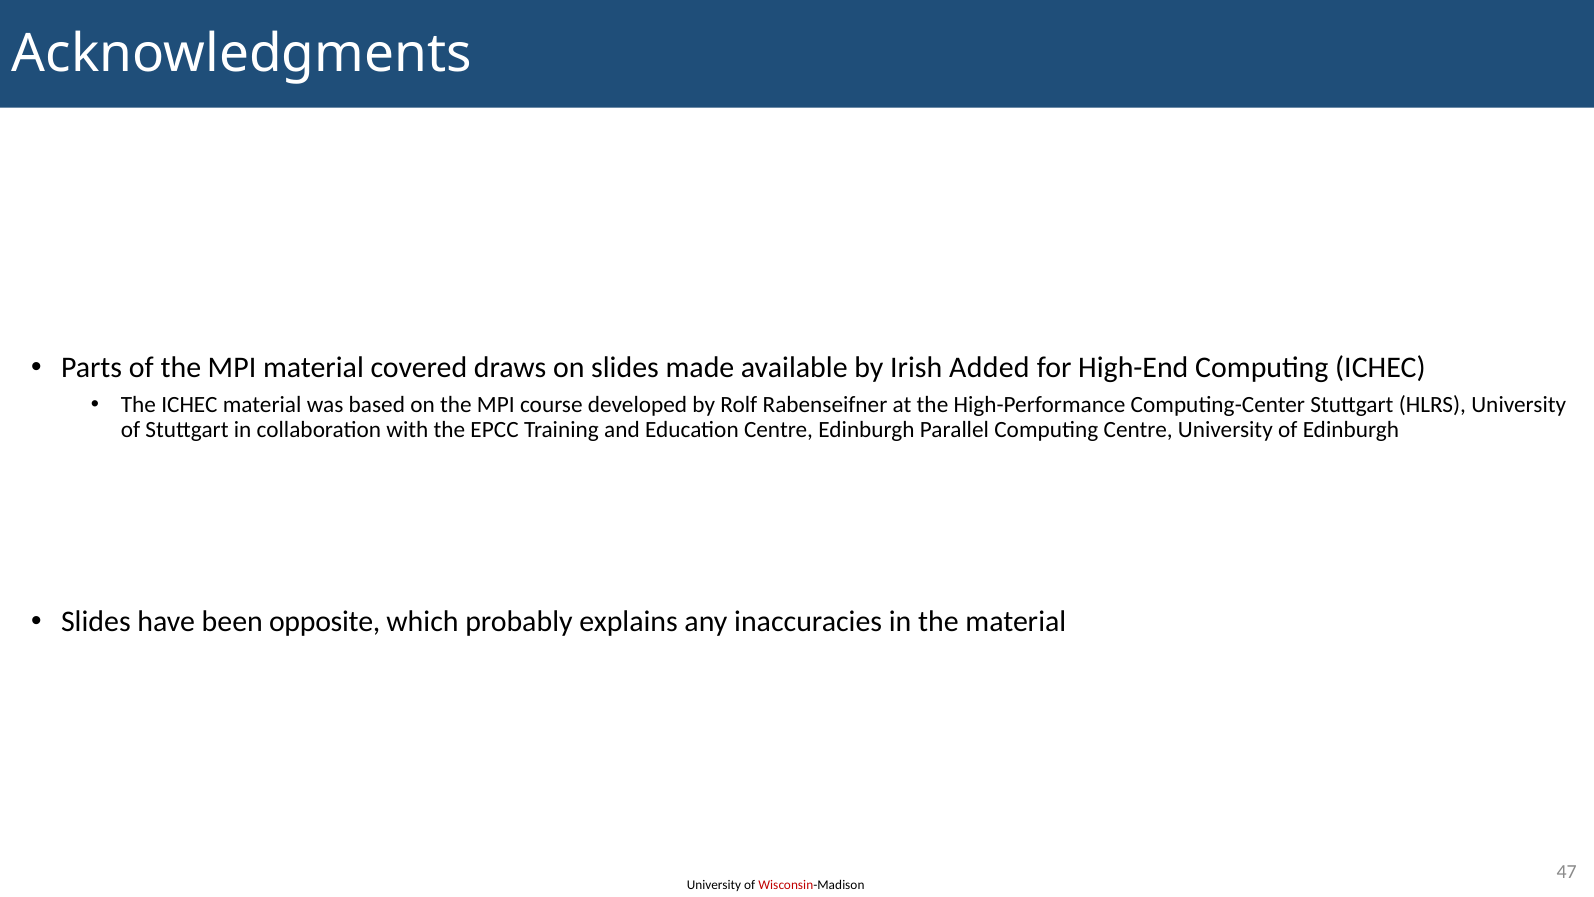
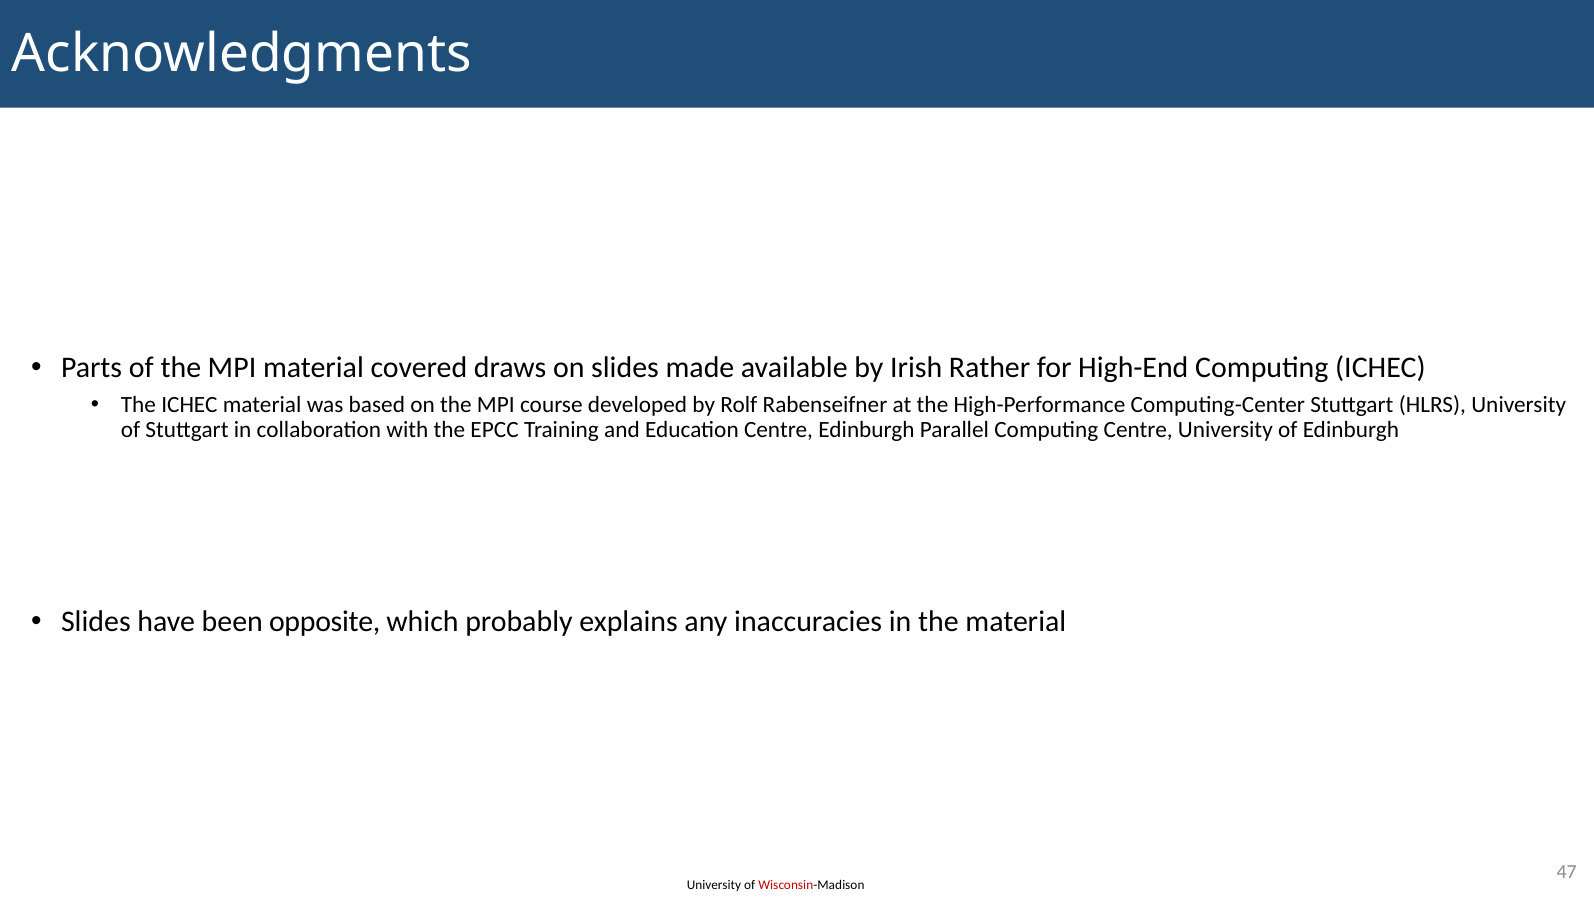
Added: Added -> Rather (990, 368)
